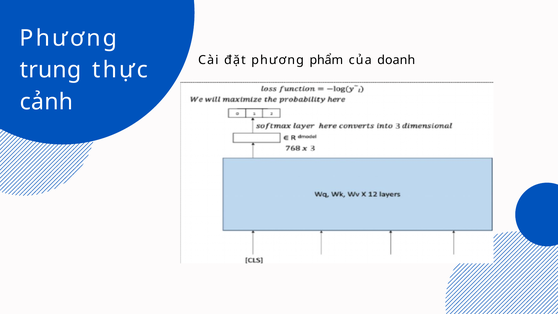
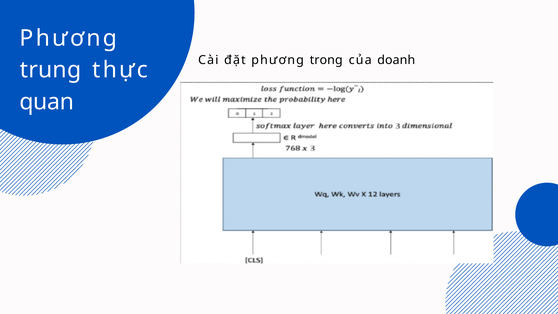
phẩm: phẩm -> trong (326, 60)
cảnh: cảnh -> quan (47, 102)
